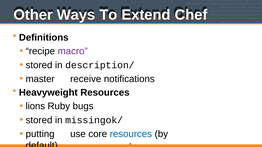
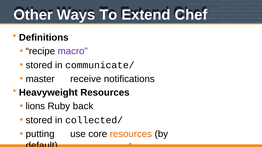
description/: description/ -> communicate/ (100, 65)
bugs: bugs -> back (83, 106)
missingok/: missingok/ -> collected/ (94, 120)
resources colour: blue -> orange (131, 134)
